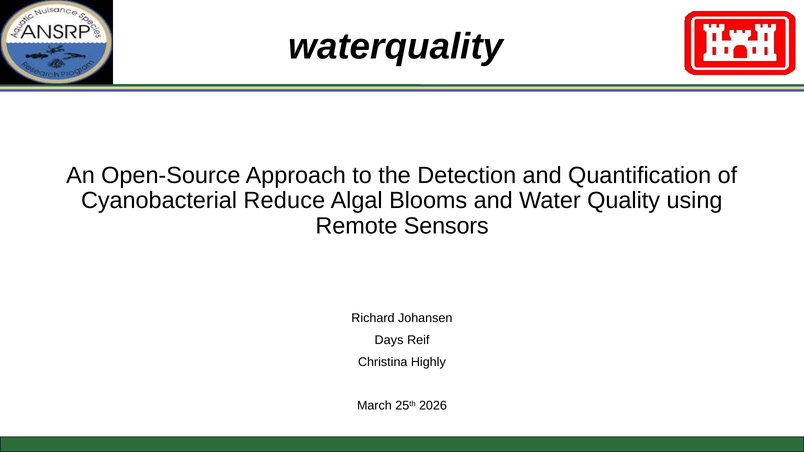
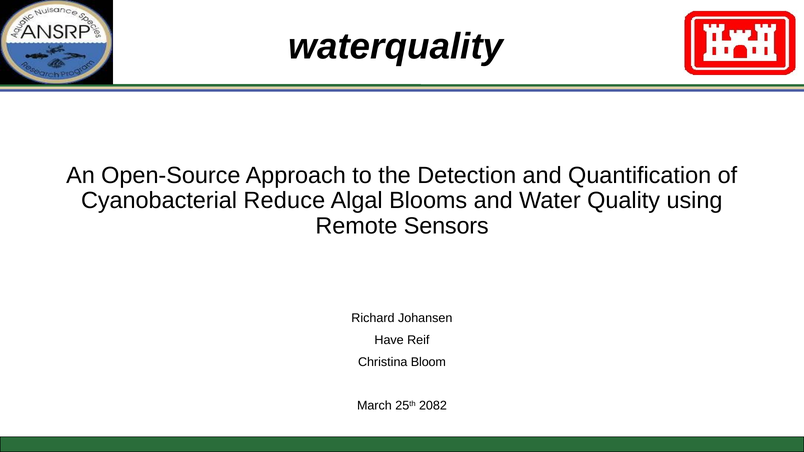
Days: Days -> Have (389, 340)
Highly: Highly -> Bloom (428, 362)
2026: 2026 -> 2082 (433, 406)
